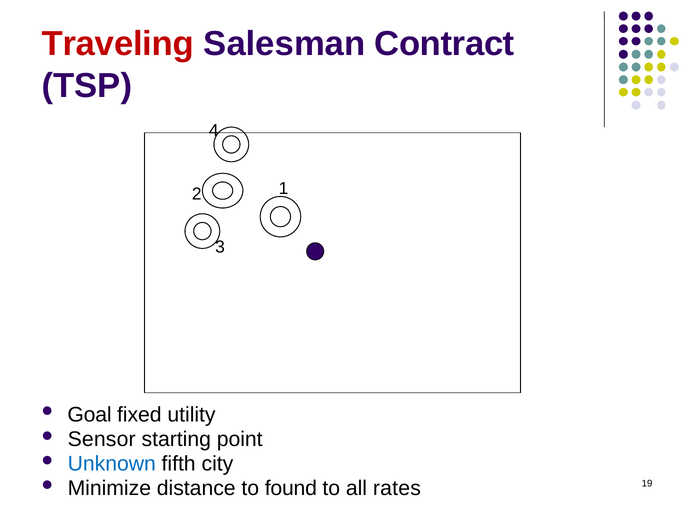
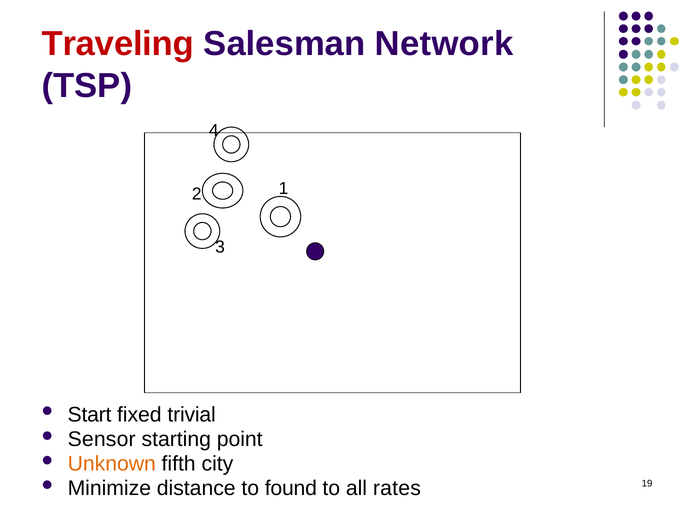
Contract: Contract -> Network (444, 44)
Goal: Goal -> Start (90, 415)
utility: utility -> trivial (192, 415)
Unknown colour: blue -> orange (112, 464)
